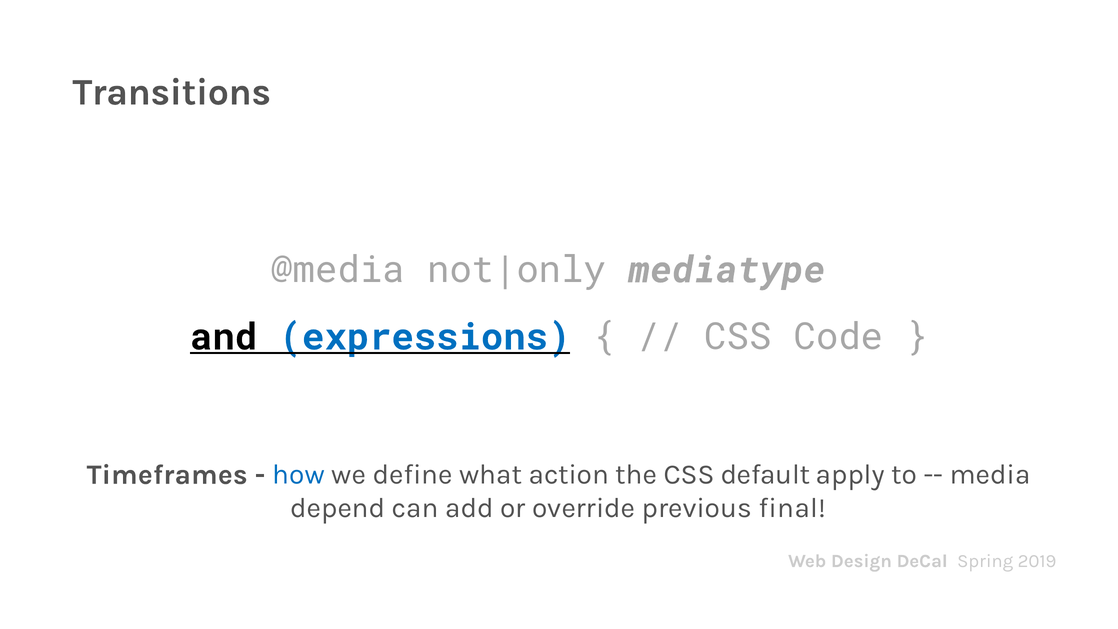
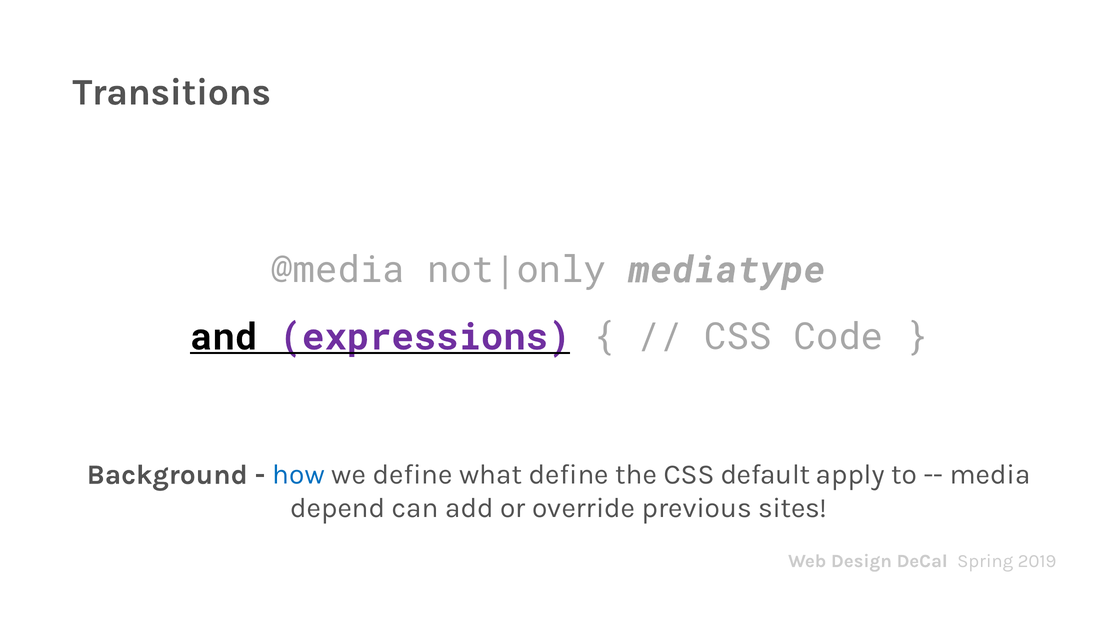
expressions colour: blue -> purple (425, 337)
Timeframes: Timeframes -> Background (167, 475)
what action: action -> define (569, 475)
final: final -> sites (793, 508)
